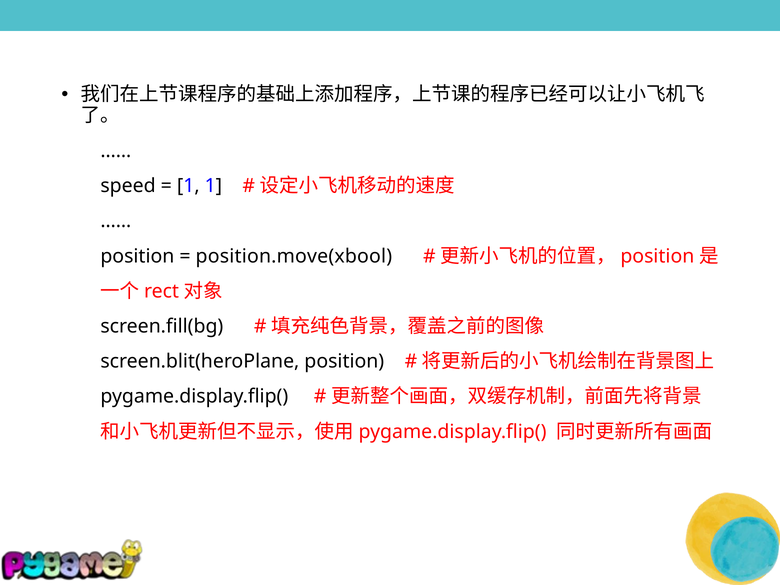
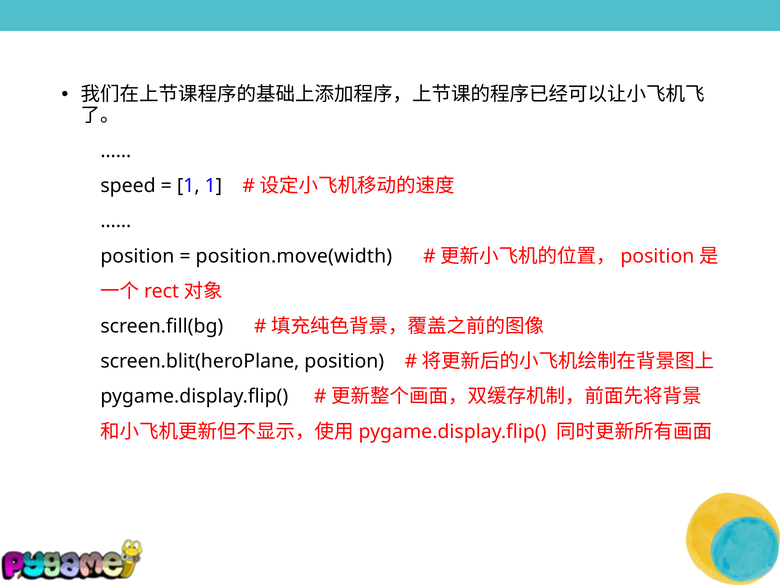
position.move(xbool: position.move(xbool -> position.move(width (294, 256)
